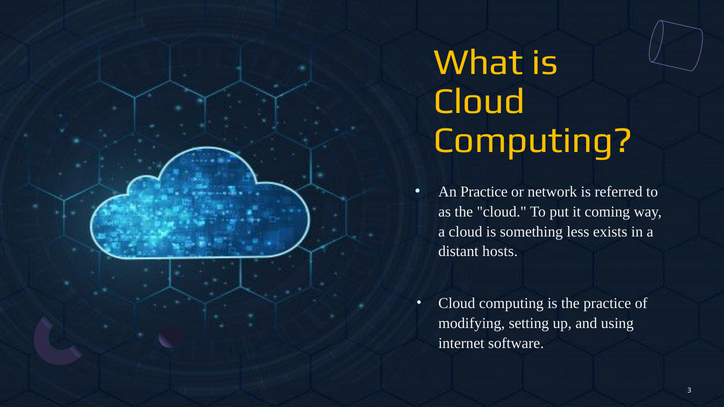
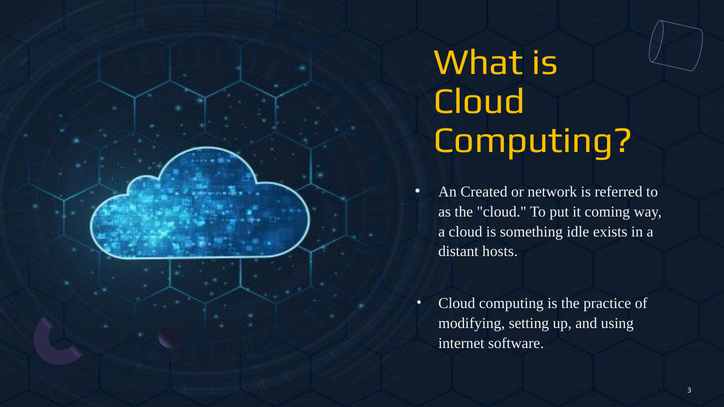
An Practice: Practice -> Created (484, 192)
less: less -> idle (578, 232)
